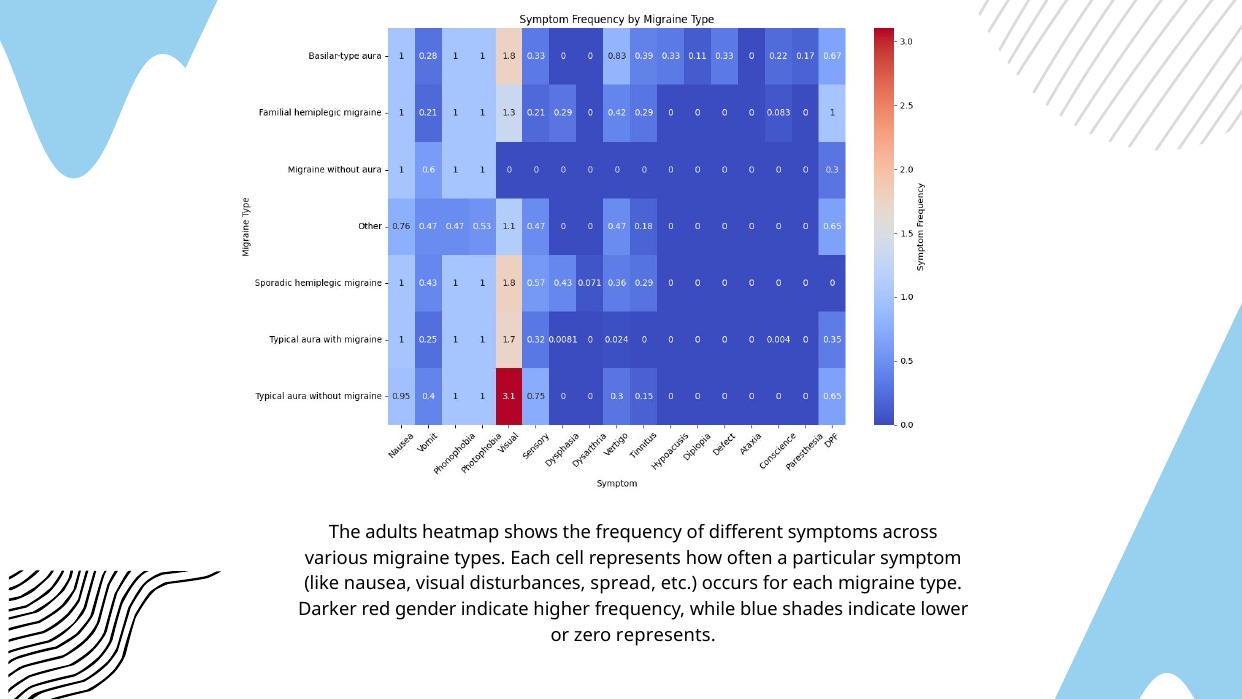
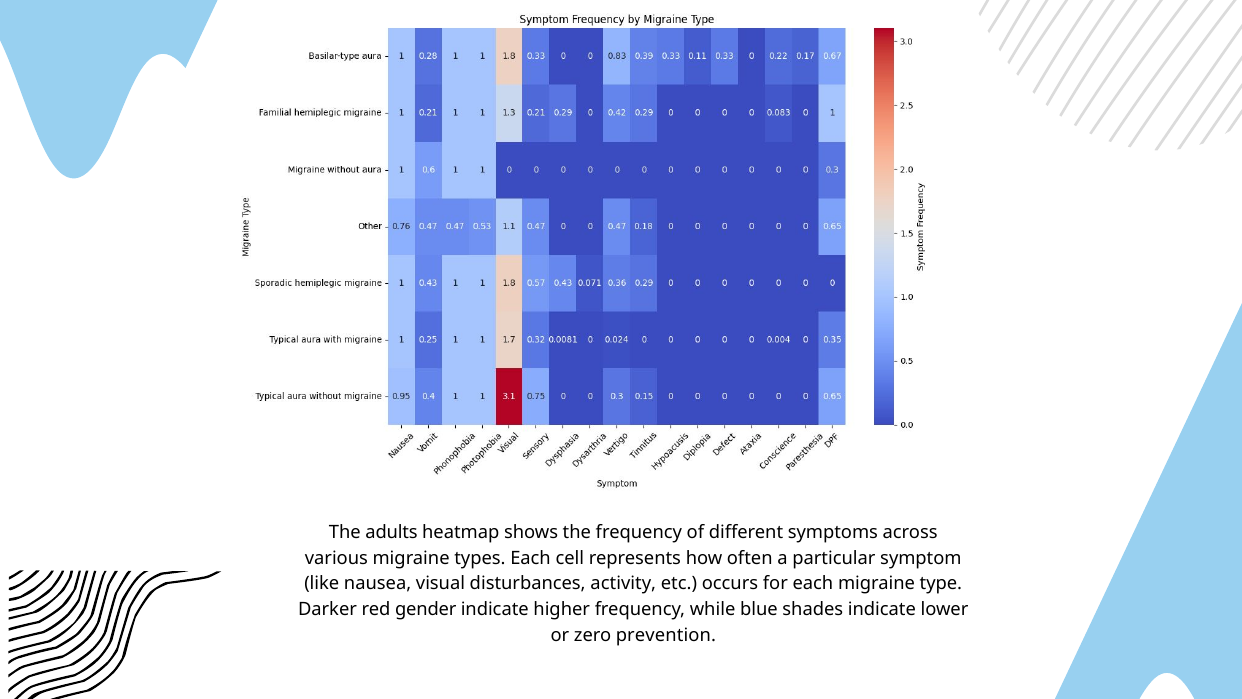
spread: spread -> activity (623, 583)
zero represents: represents -> prevention (666, 635)
